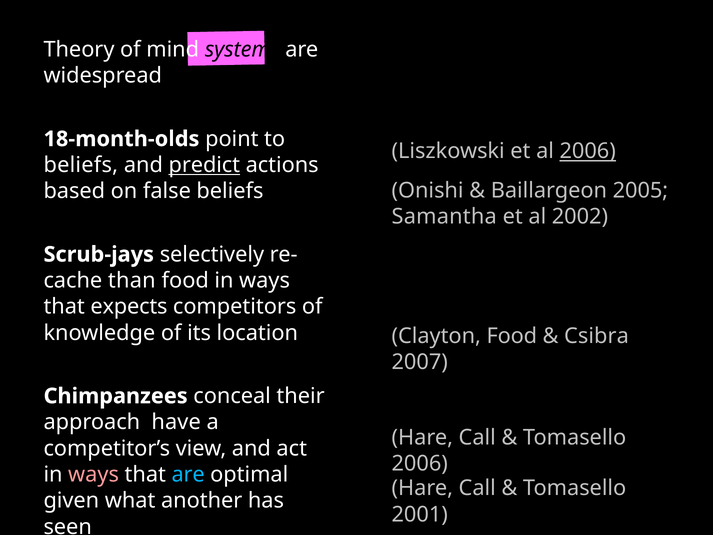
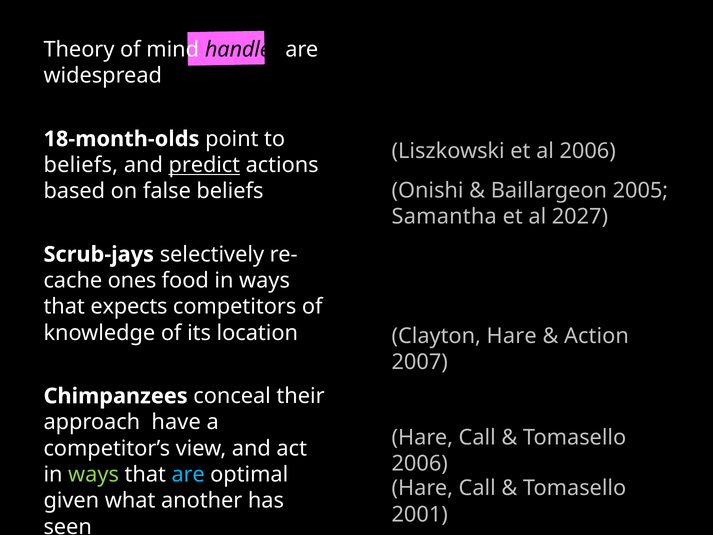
systems: systems -> handles (242, 50)
2006 underline: present -> none (588, 151)
2002: 2002 -> 2027 (580, 217)
than: than -> ones (132, 280)
Clayton Food: Food -> Hare (512, 336)
Csibra: Csibra -> Action (596, 336)
ways colour: pink -> light green (94, 474)
